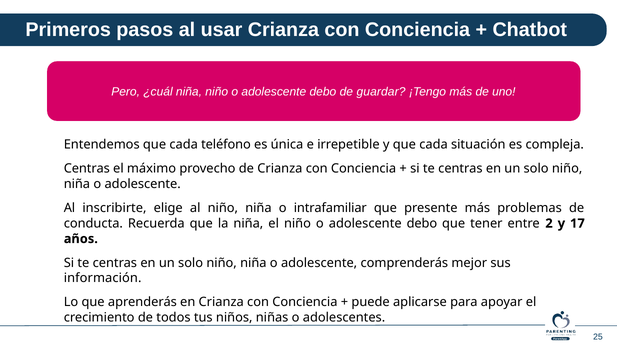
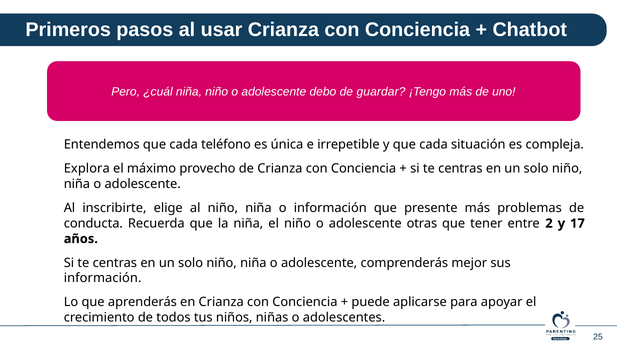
Centras: Centras -> Explora (87, 169)
o intrafamiliar: intrafamiliar -> información (330, 208)
debo: debo -> otras (422, 223)
